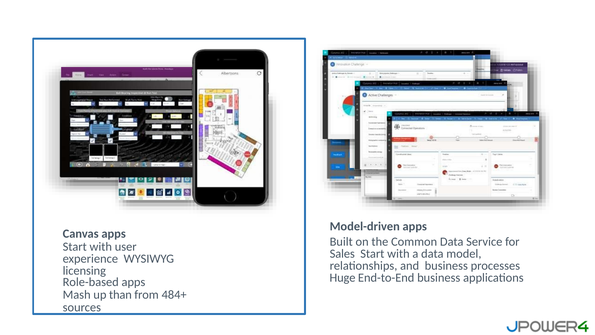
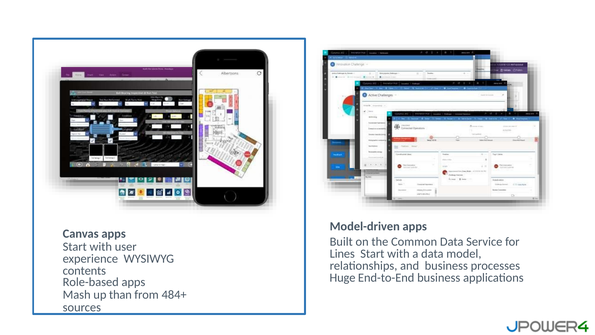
Sales: Sales -> Lines (342, 253)
licensing: licensing -> contents (84, 271)
